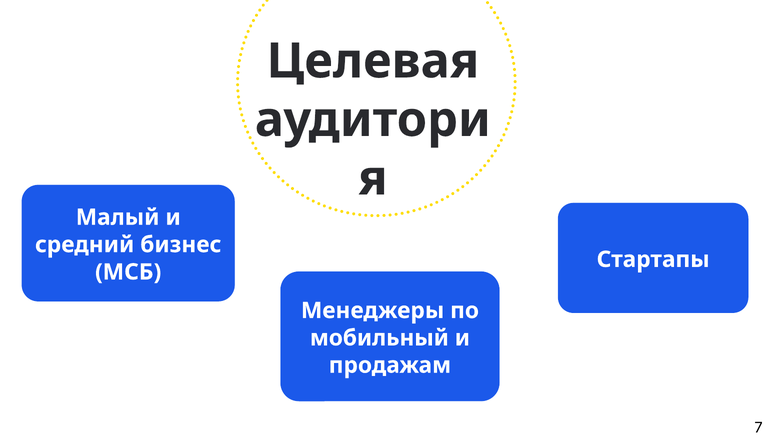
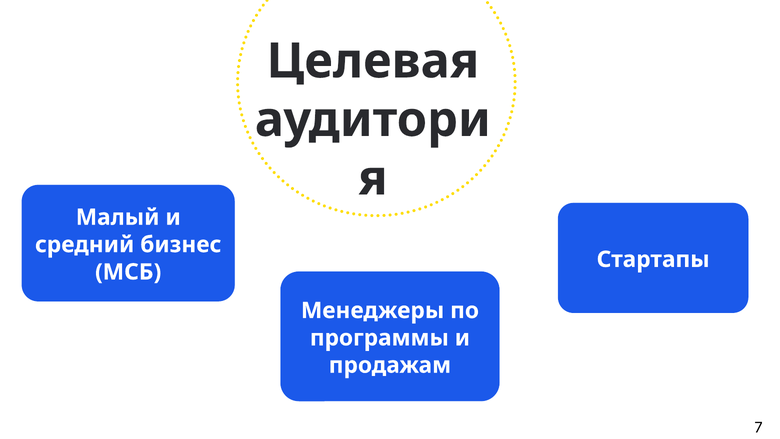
мобильный: мобильный -> программы (379, 338)
